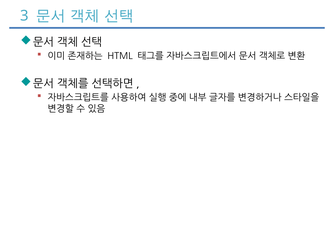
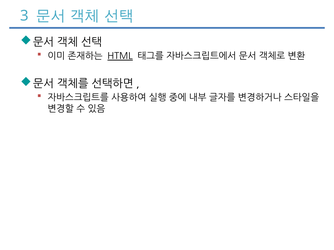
HTML underline: none -> present (120, 56)
